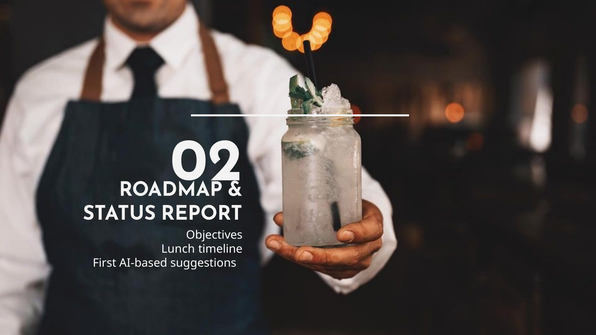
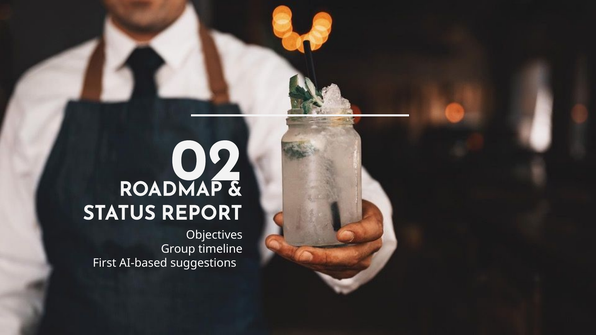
Lunch: Lunch -> Group (178, 249)
